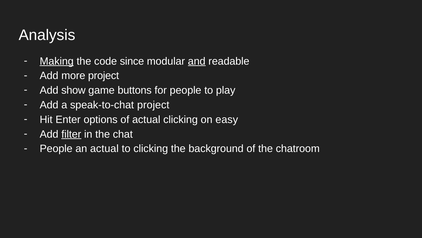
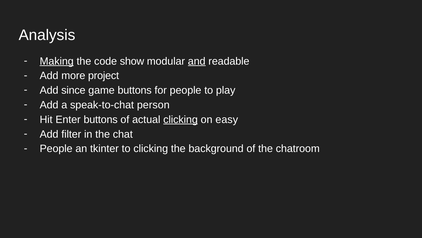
since: since -> show (132, 61)
show: show -> since (73, 90)
speak-to-chat project: project -> person (153, 105)
Enter options: options -> buttons (101, 119)
clicking underline: none -> present (181, 119)
filter underline: present -> none (71, 134)
an actual: actual -> tkinter (104, 148)
